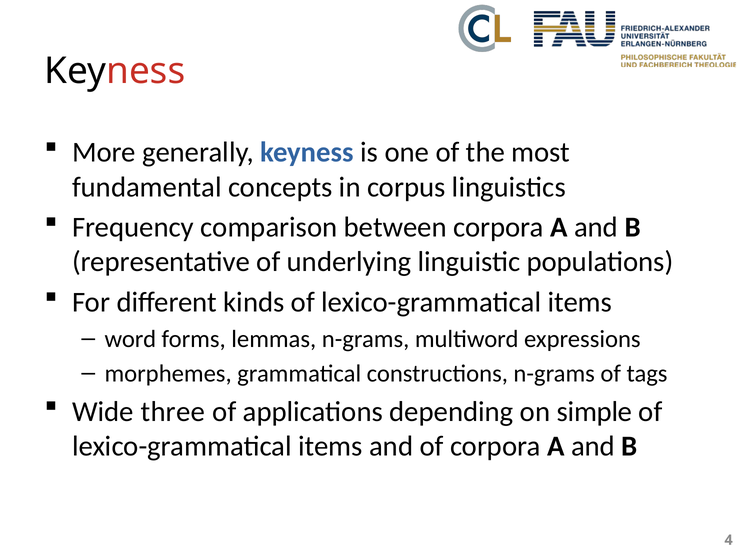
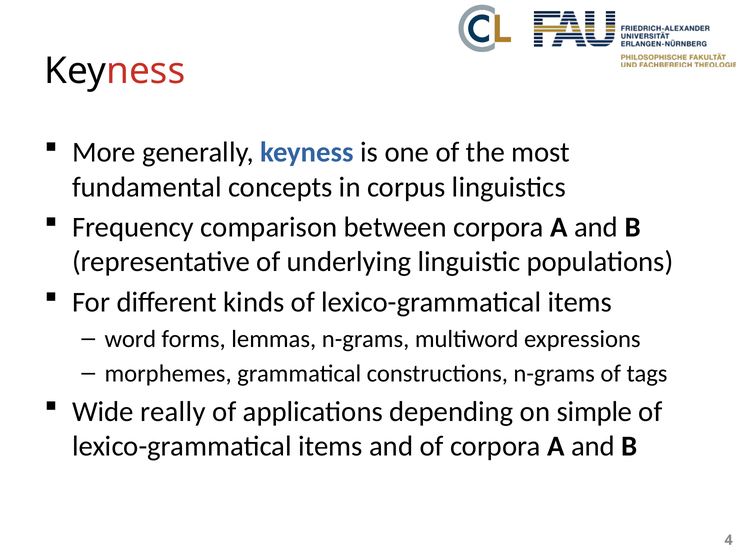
three: three -> really (173, 412)
